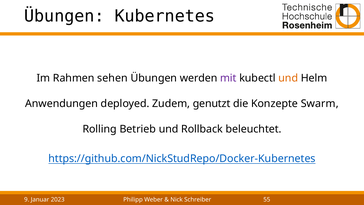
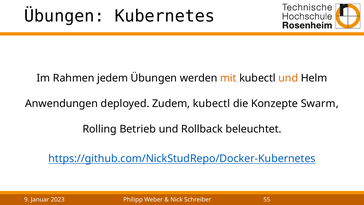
sehen: sehen -> jedem (113, 78)
mit colour: purple -> orange (228, 78)
Zudem genutzt: genutzt -> kubectl (211, 104)
